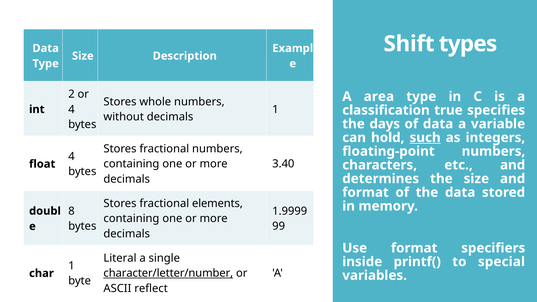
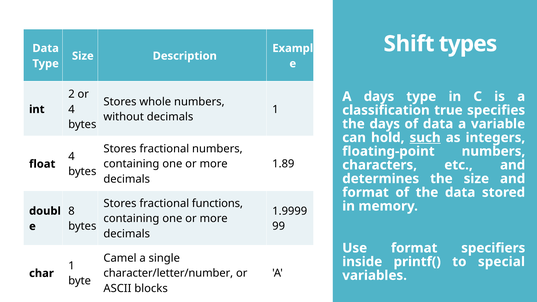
A area: area -> days (379, 97)
3.40: 3.40 -> 1.89 (283, 164)
elements: elements -> functions (217, 203)
Literal: Literal -> Camel (120, 258)
character/letter/number underline: present -> none (168, 273)
reflect: reflect -> blocks (151, 289)
